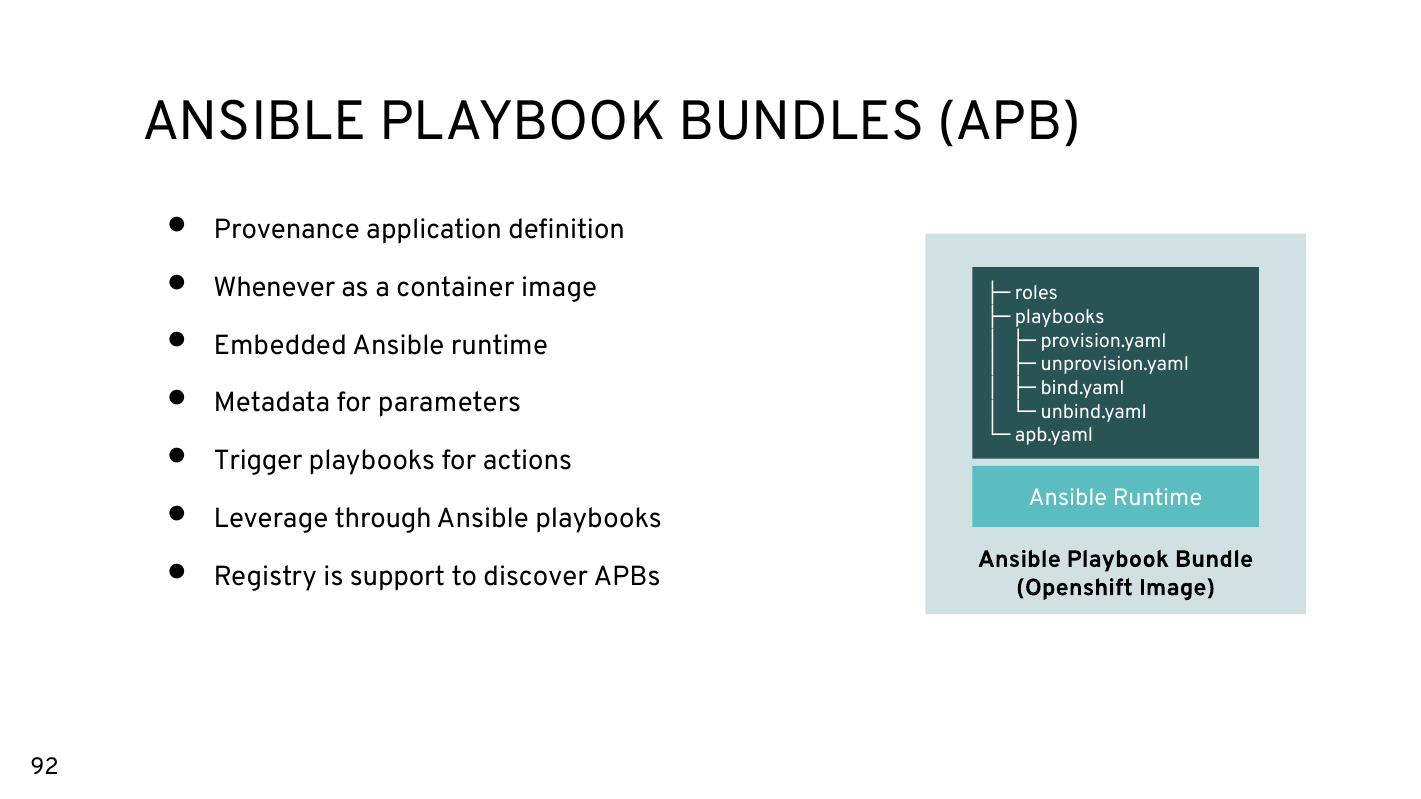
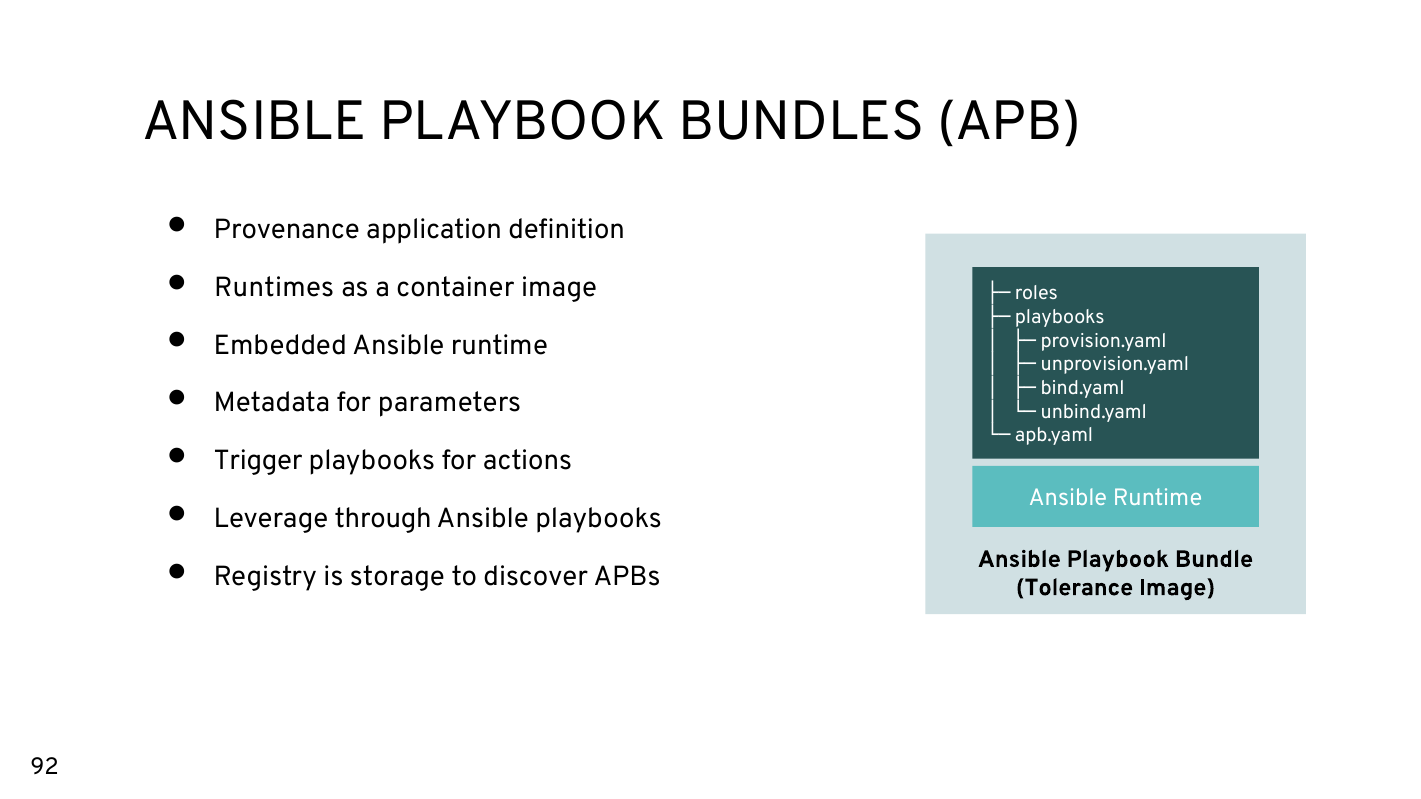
Whenever: Whenever -> Runtimes (274, 287)
support: support -> storage (397, 576)
Openshift: Openshift -> Tolerance (1075, 588)
